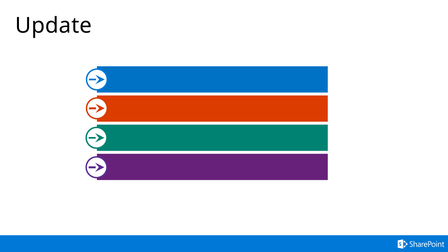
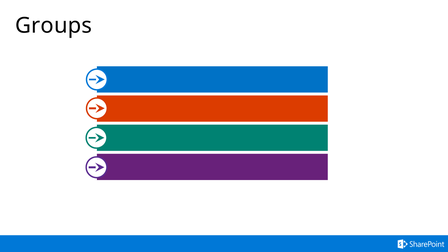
Update: Update -> Groups (54, 26)
